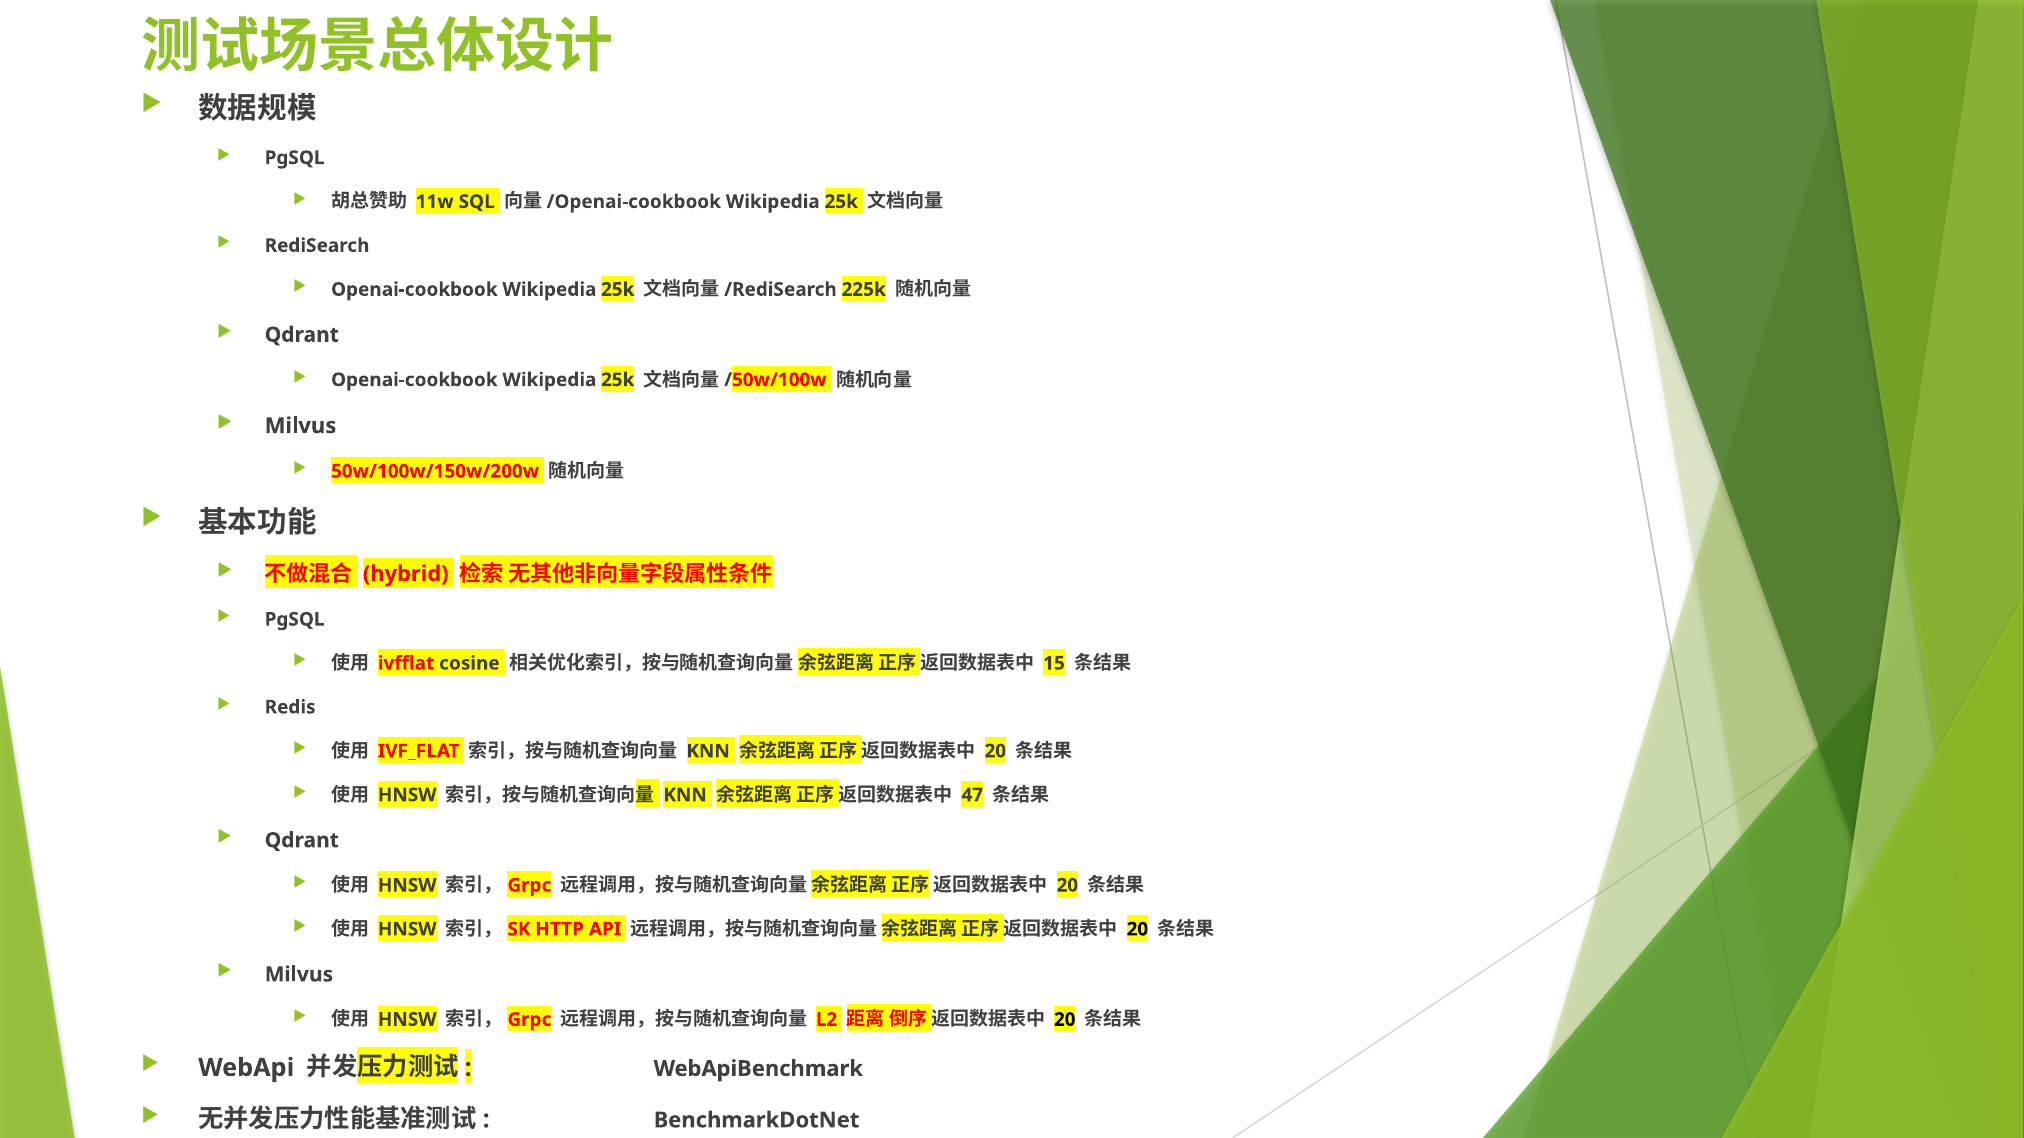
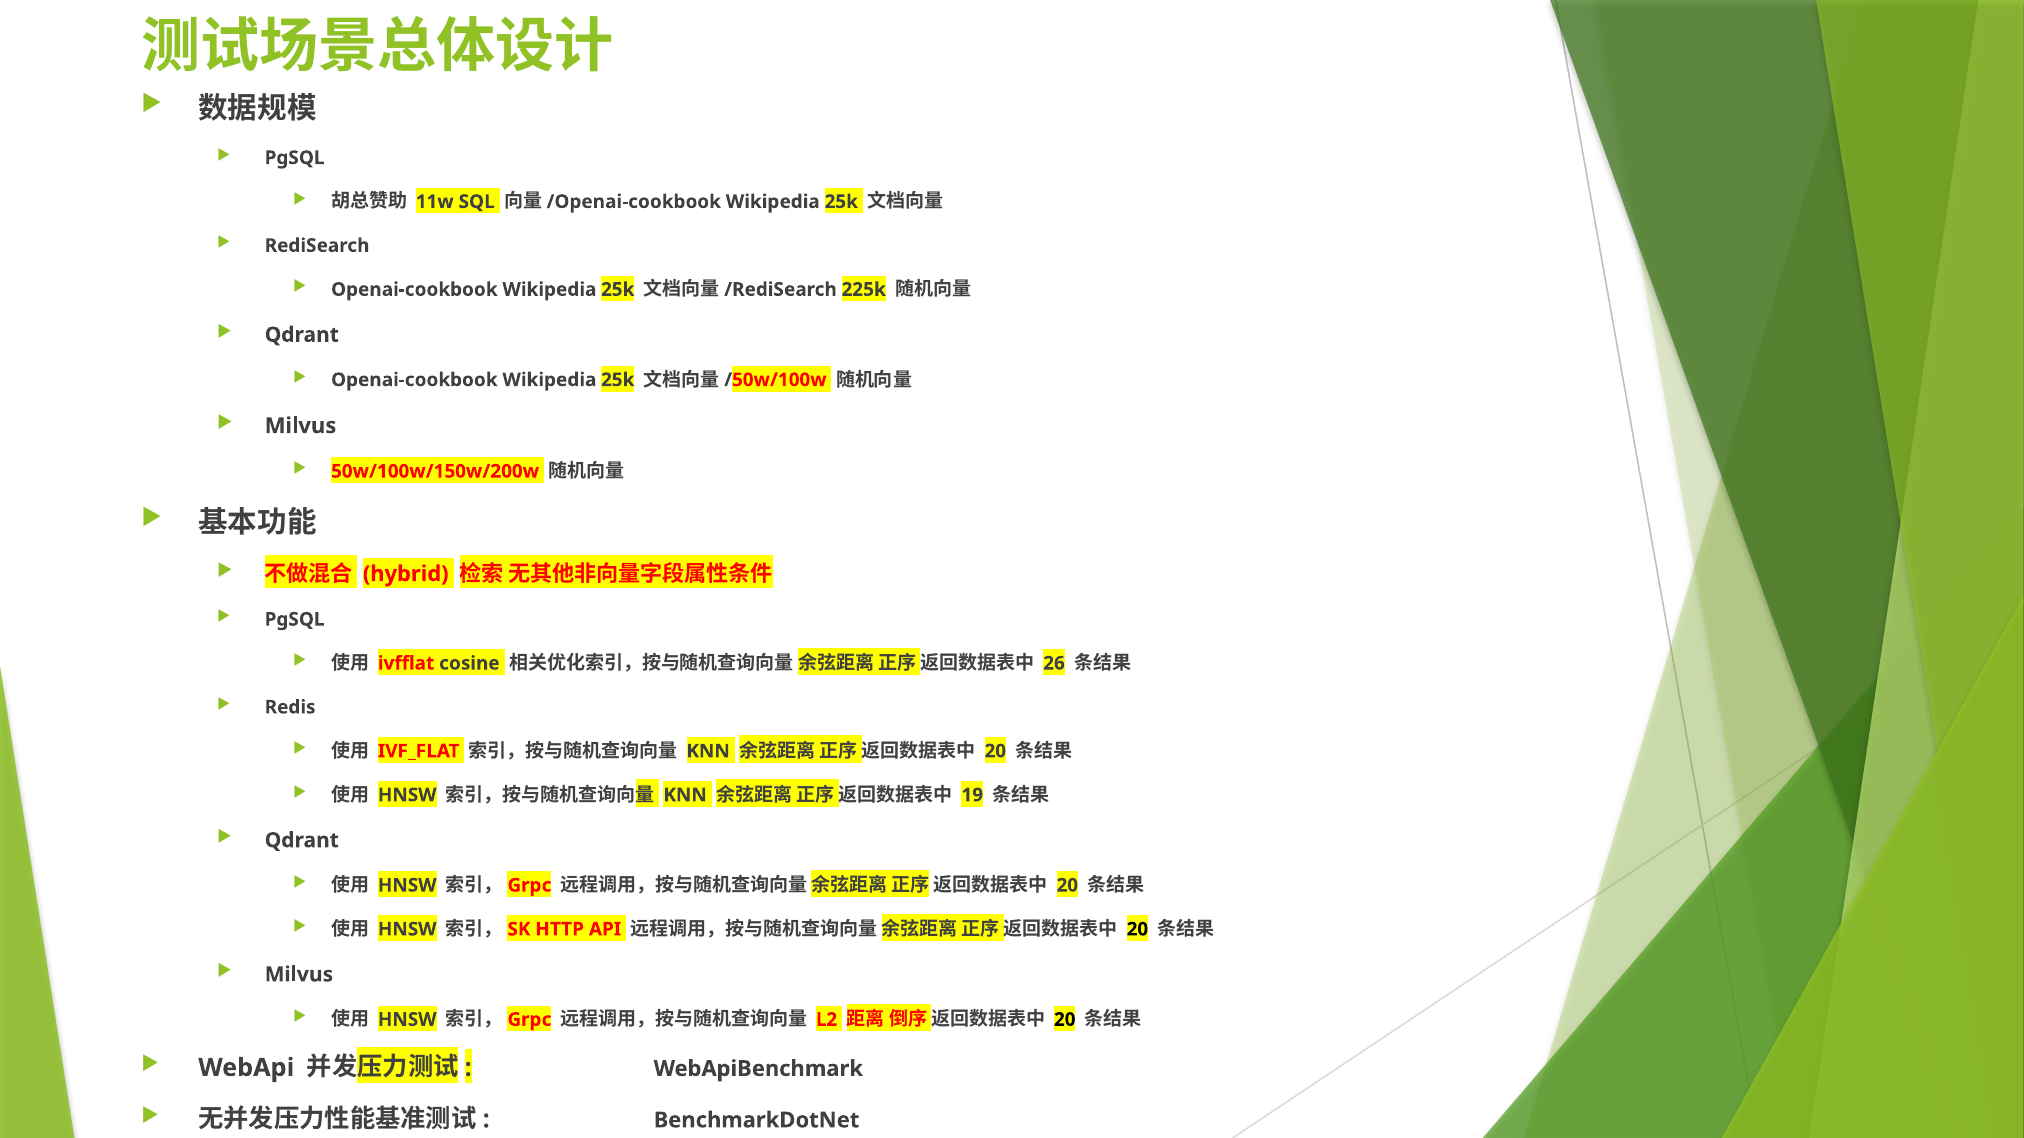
15: 15 -> 26 (1054, 664)
47: 47 -> 19 (972, 795)
